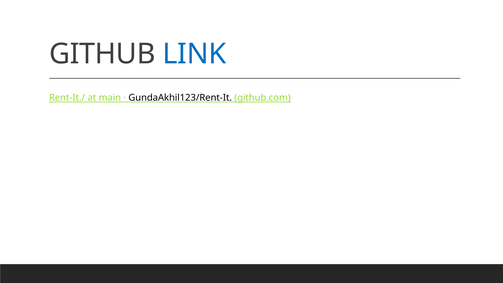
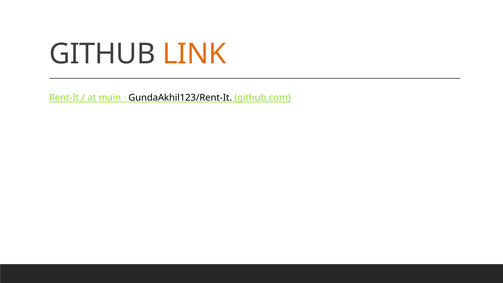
LINK colour: blue -> orange (194, 54)
